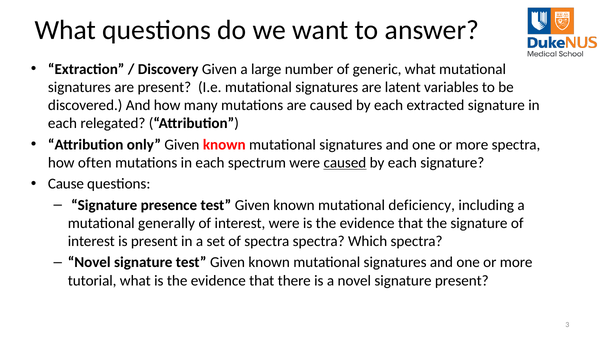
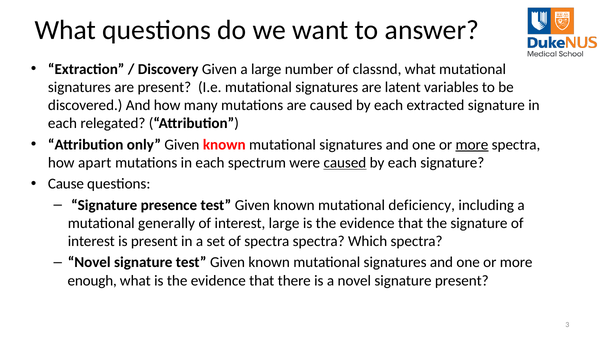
generic: generic -> classnd (377, 69)
more underline: none -> present (472, 145)
often: often -> apart (95, 163)
interest were: were -> large (284, 223)
tutorial: tutorial -> enough (92, 280)
